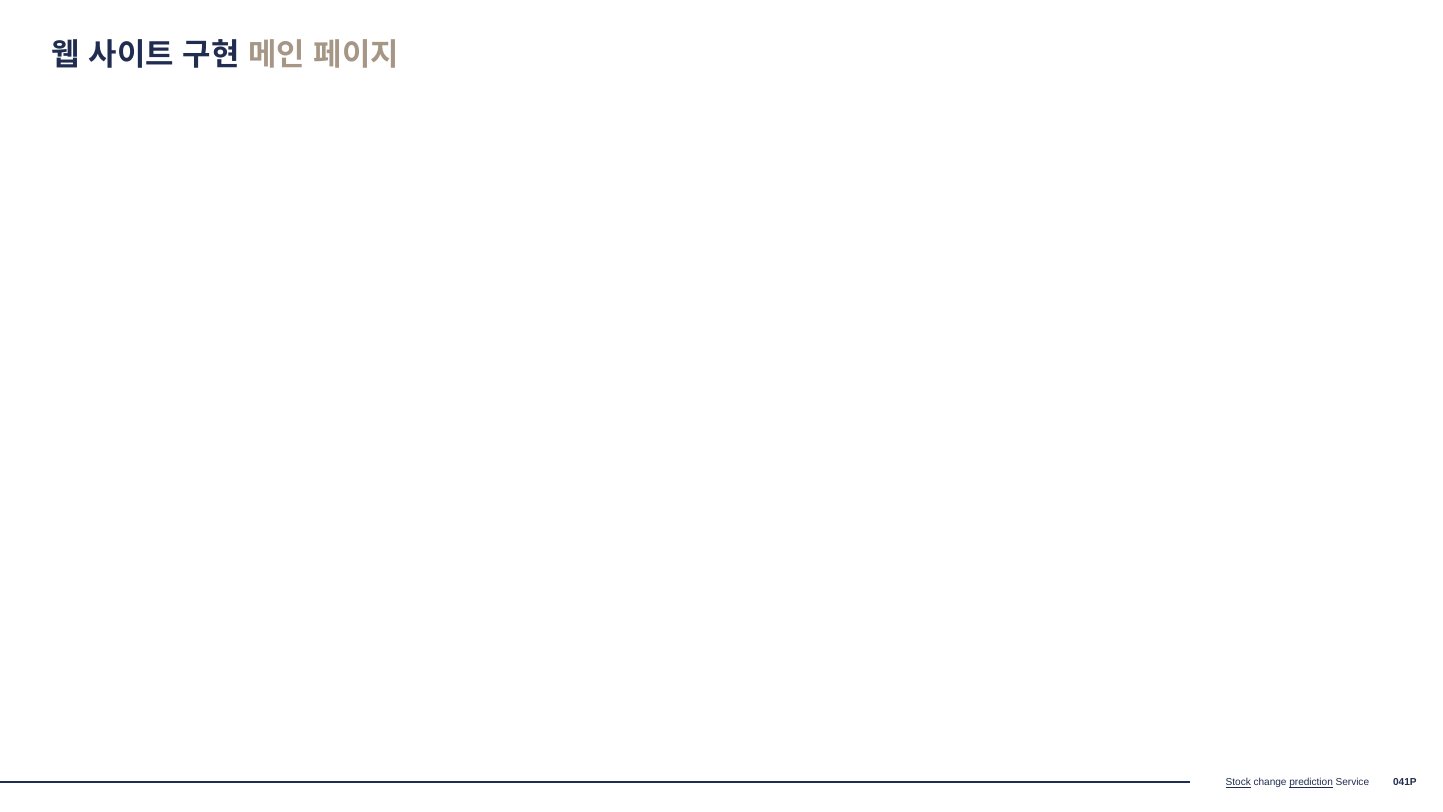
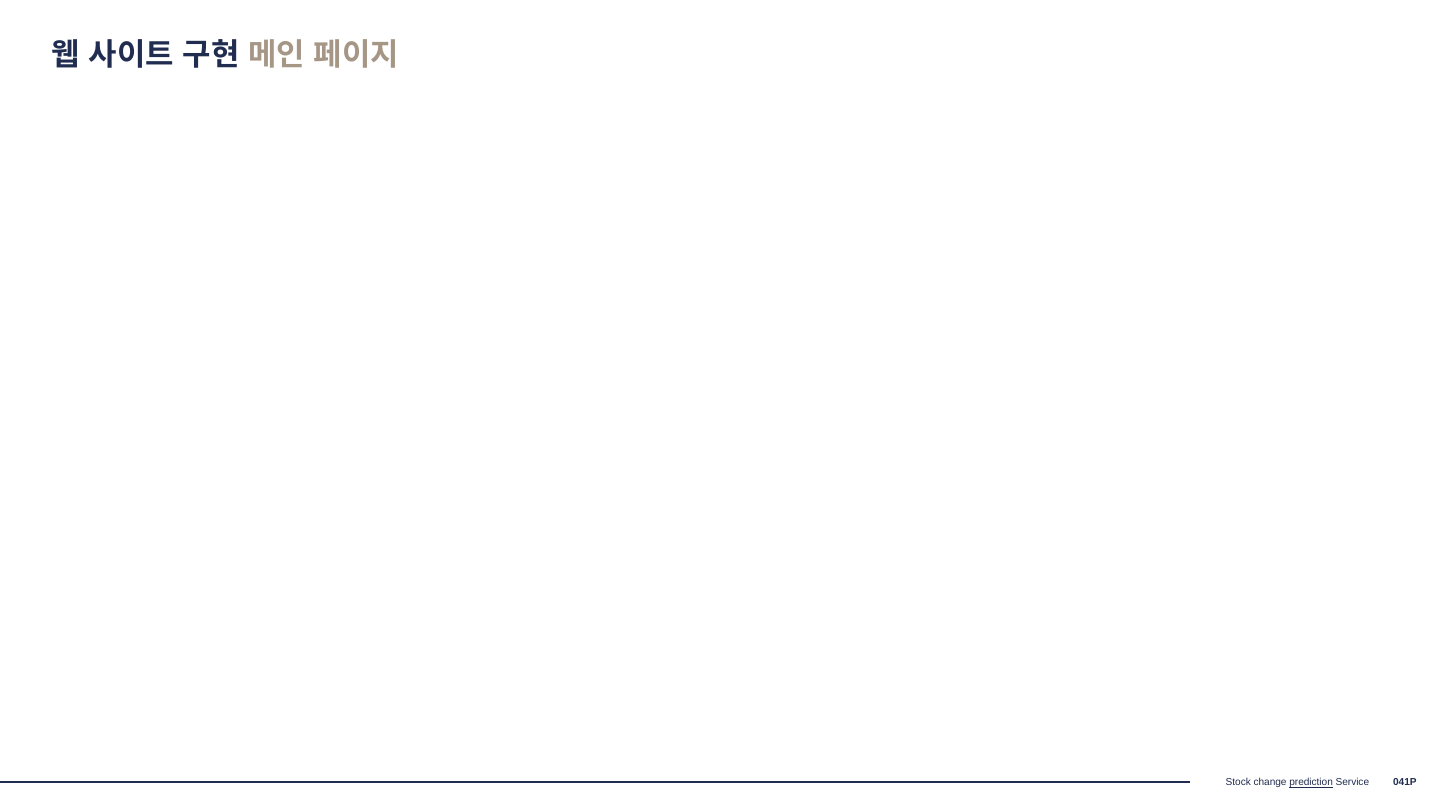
Stock underline: present -> none (1238, 782)
